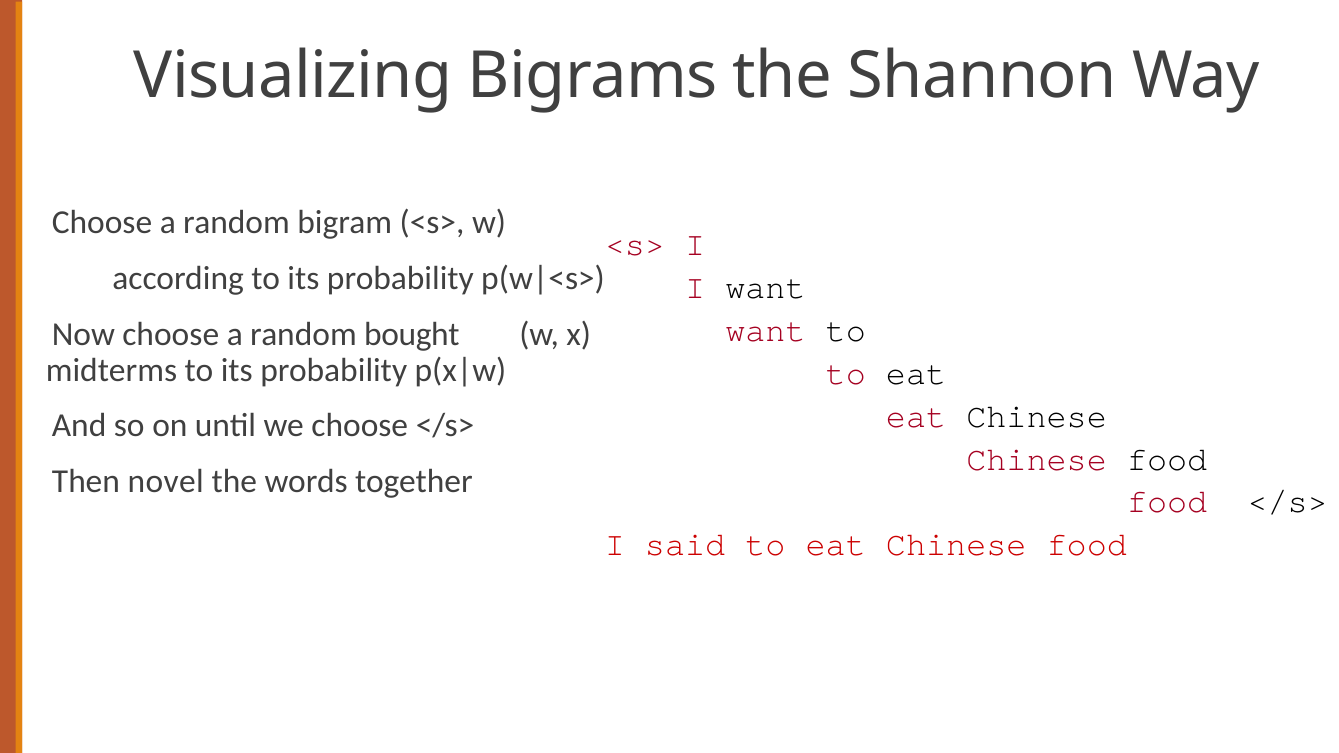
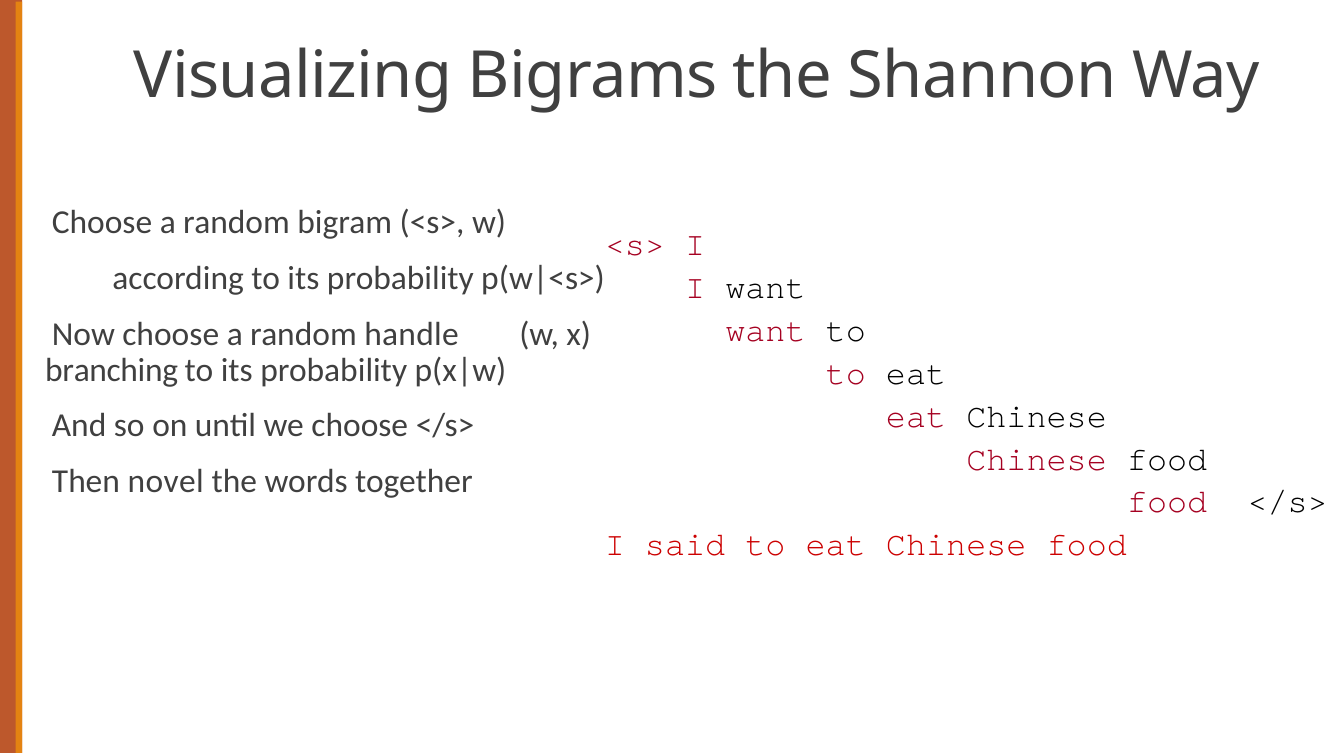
bought: bought -> handle (412, 334)
midterms: midterms -> branching (112, 370)
